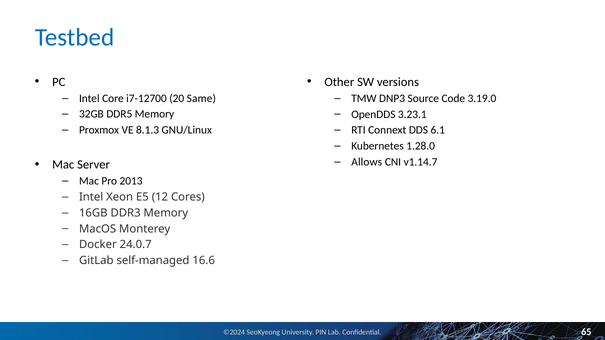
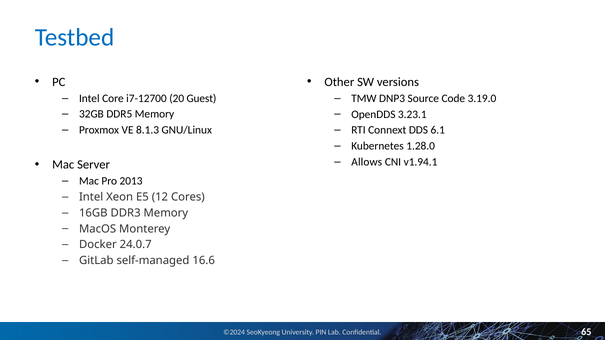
Same: Same -> Guest (201, 98)
v1.14.7: v1.14.7 -> v1.94.1 (421, 162)
